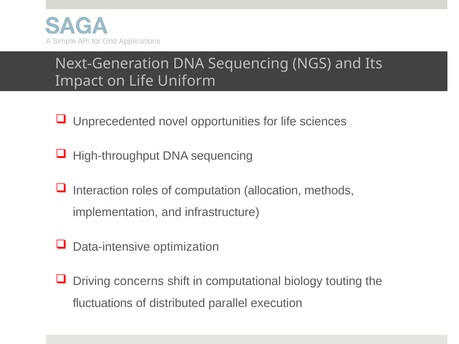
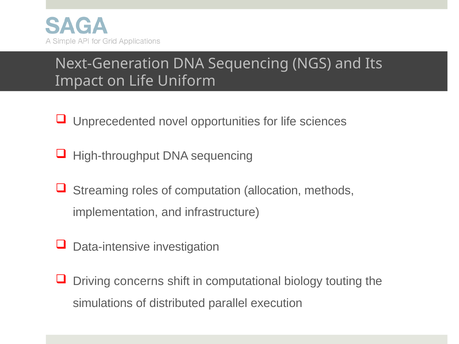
Interaction: Interaction -> Streaming (101, 191)
optimization: optimization -> investigation (186, 247)
fluctuations: fluctuations -> simulations (103, 303)
